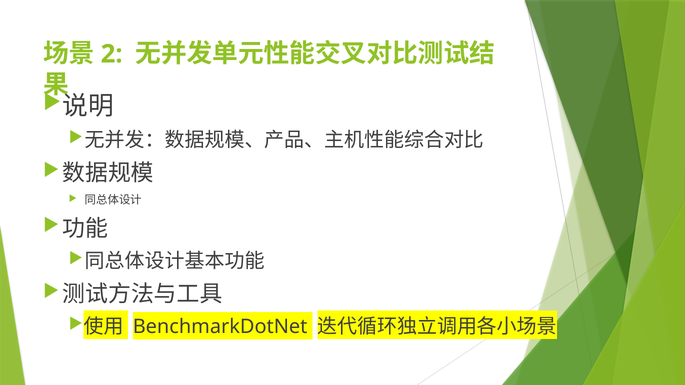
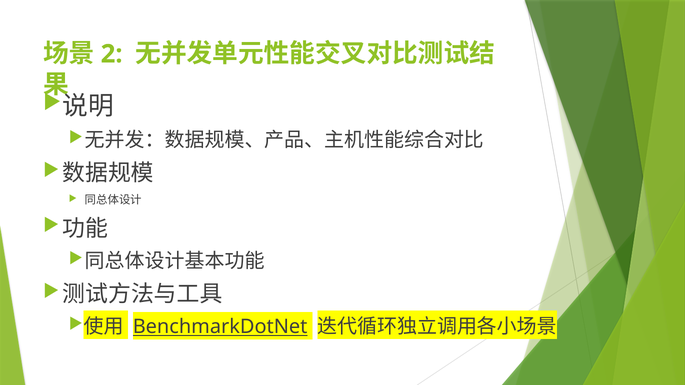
BenchmarkDotNet underline: none -> present (220, 327)
